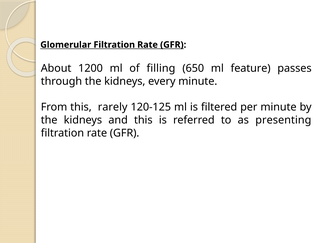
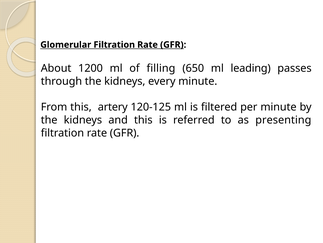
feature: feature -> leading (251, 68)
rarely: rarely -> artery (113, 107)
